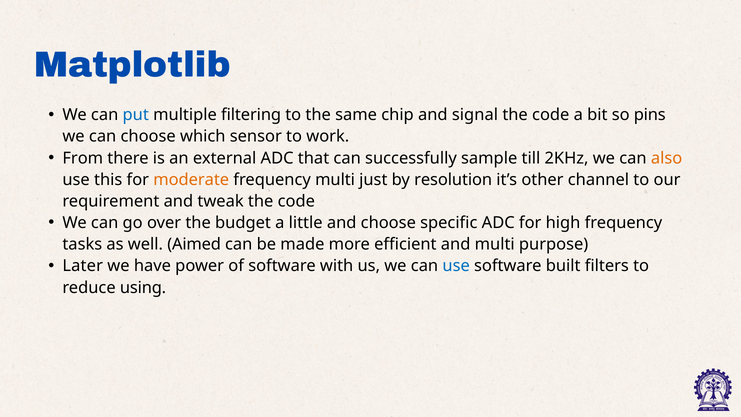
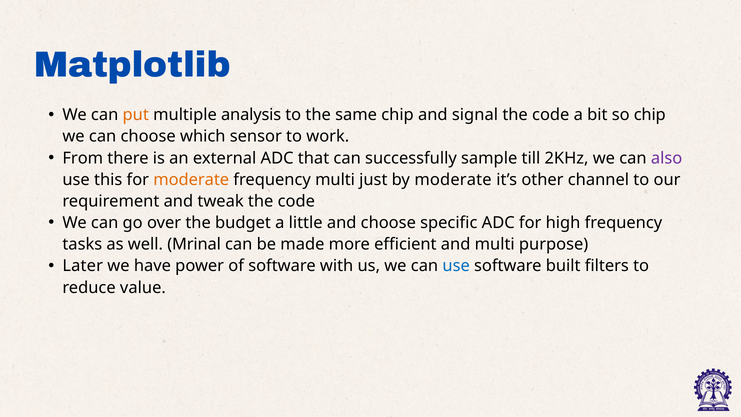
put colour: blue -> orange (136, 115)
filtering: filtering -> analysis (251, 115)
so pins: pins -> chip (650, 115)
also colour: orange -> purple (667, 158)
by resolution: resolution -> moderate (453, 180)
Aimed: Aimed -> Mrinal (194, 244)
using: using -> value (143, 287)
